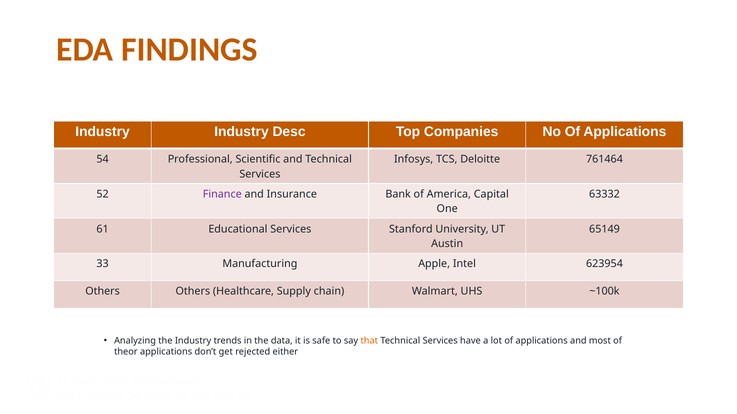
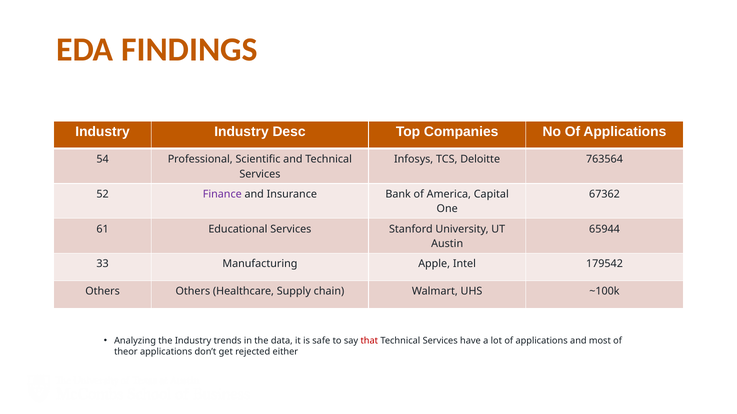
761464: 761464 -> 763564 (604, 160)
63332: 63332 -> 67362 (604, 194)
65149: 65149 -> 65944 (604, 229)
623954: 623954 -> 179542 (604, 264)
that colour: orange -> red (369, 341)
